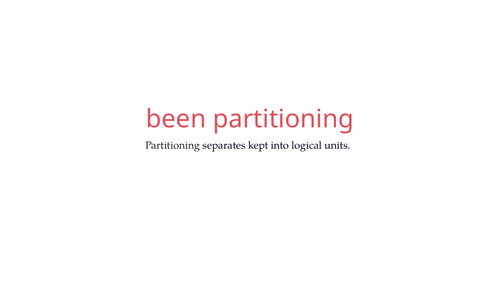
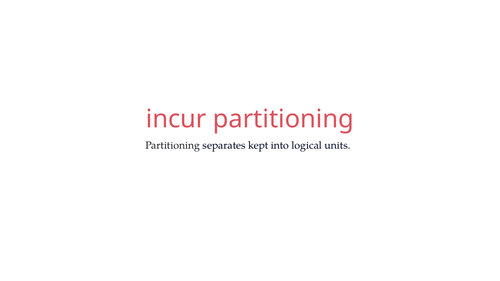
been: been -> incur (176, 119)
